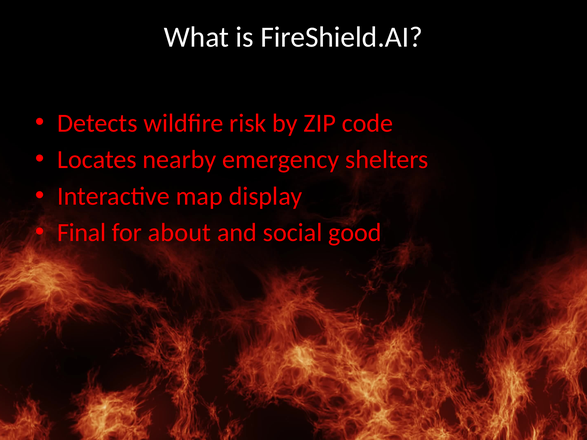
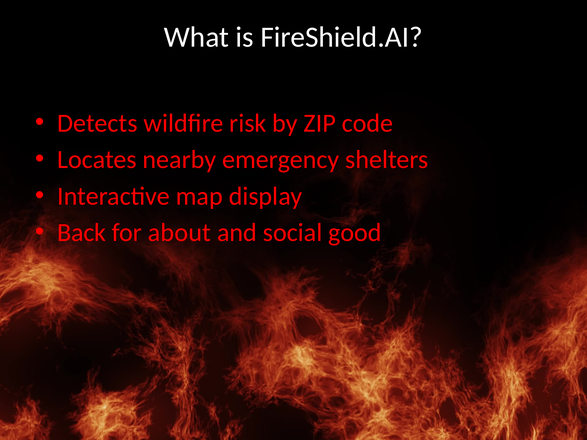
Final: Final -> Back (82, 233)
